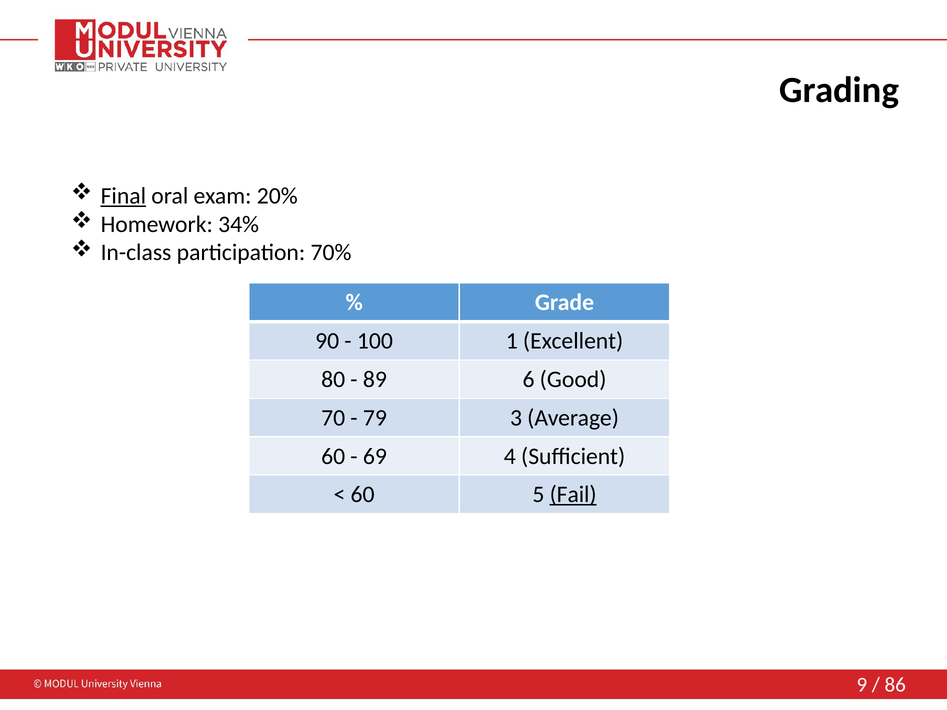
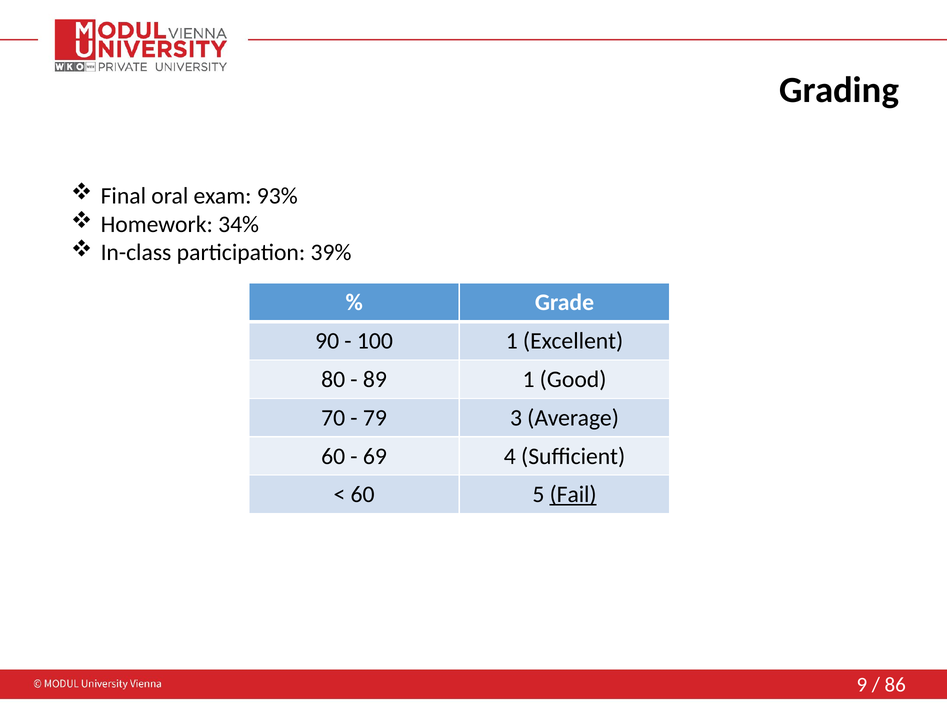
Final underline: present -> none (123, 196)
20%: 20% -> 93% (277, 196)
70%: 70% -> 39% (331, 253)
89 6: 6 -> 1 (529, 380)
